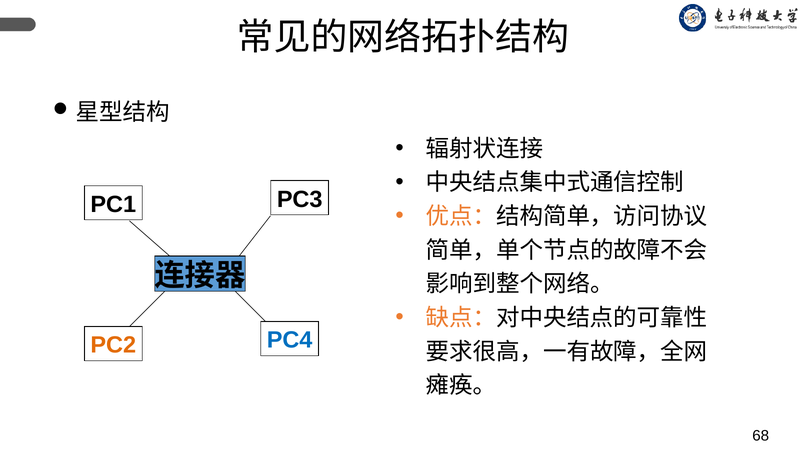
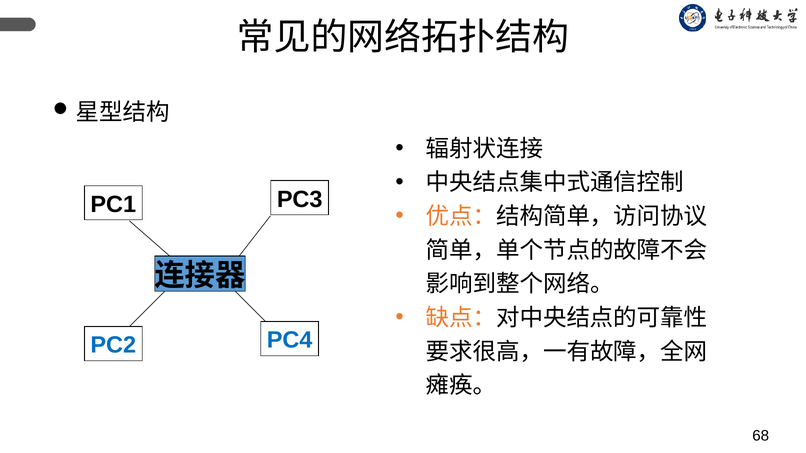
PC2 colour: orange -> blue (113, 346)
